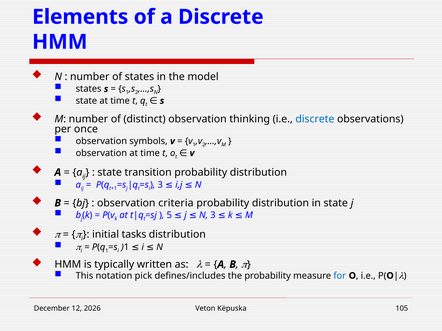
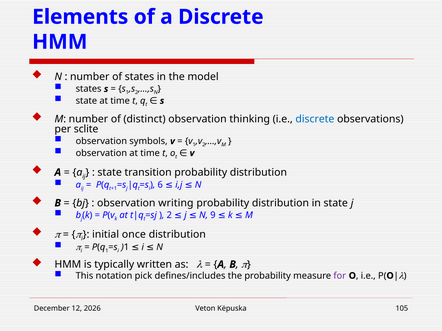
once: once -> sclite (86, 129)
3: 3 -> 6 (160, 185)
criteria: criteria -> writing (176, 203)
5: 5 -> 2 (169, 216)
N 3: 3 -> 9 (213, 216)
tasks: tasks -> once (134, 235)
for colour: blue -> purple (340, 276)
